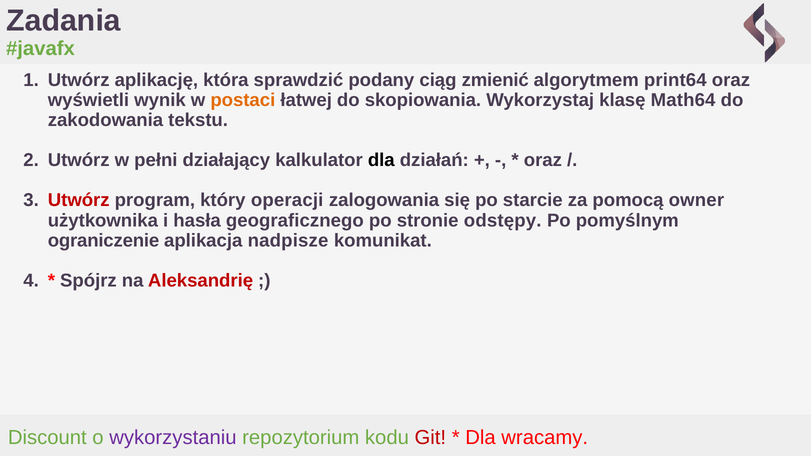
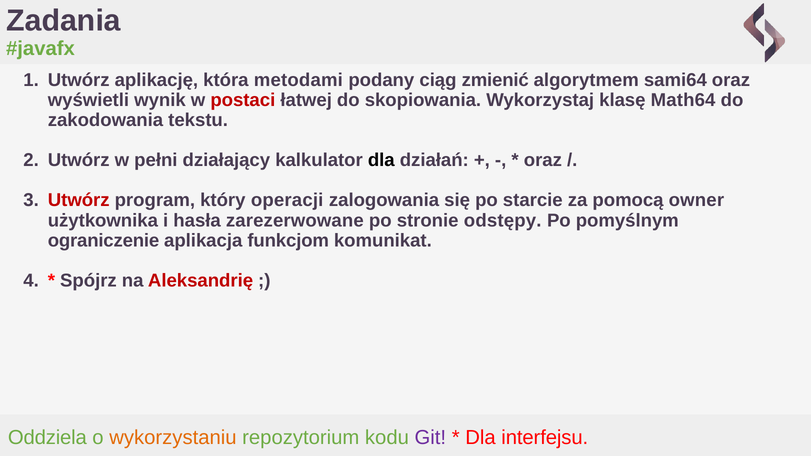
sprawdzić: sprawdzić -> metodami (298, 80)
print64: print64 -> sami64 (675, 80)
postaci colour: orange -> red (243, 100)
geograficznego: geograficznego -> zarezerwowane (295, 220)
nadpisze: nadpisze -> funkcjom (288, 241)
Discount: Discount -> Oddziela (47, 437)
wykorzystaniu colour: purple -> orange (173, 437)
Git colour: red -> purple (430, 437)
wracamy: wracamy -> interfejsu (545, 437)
